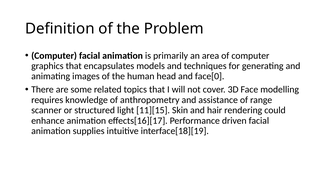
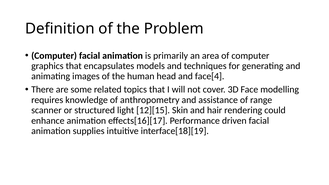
face[0: face[0 -> face[4 (210, 76)
11][15: 11][15 -> 12][15 (153, 110)
